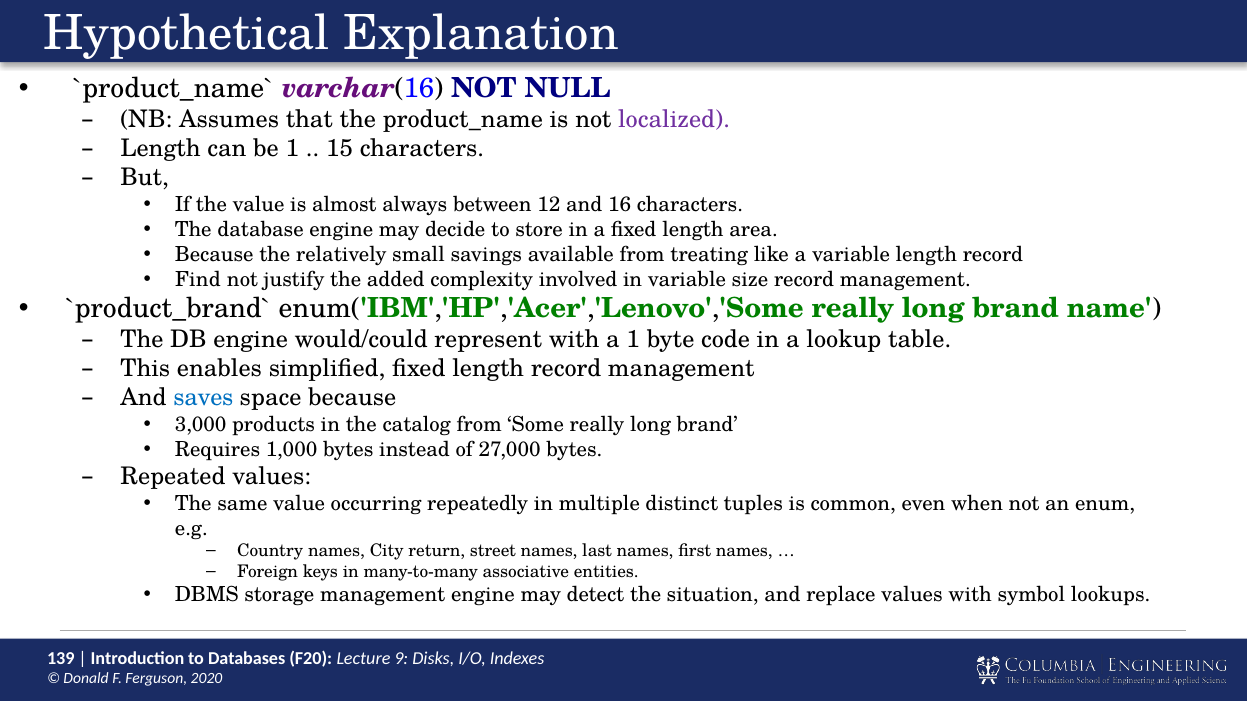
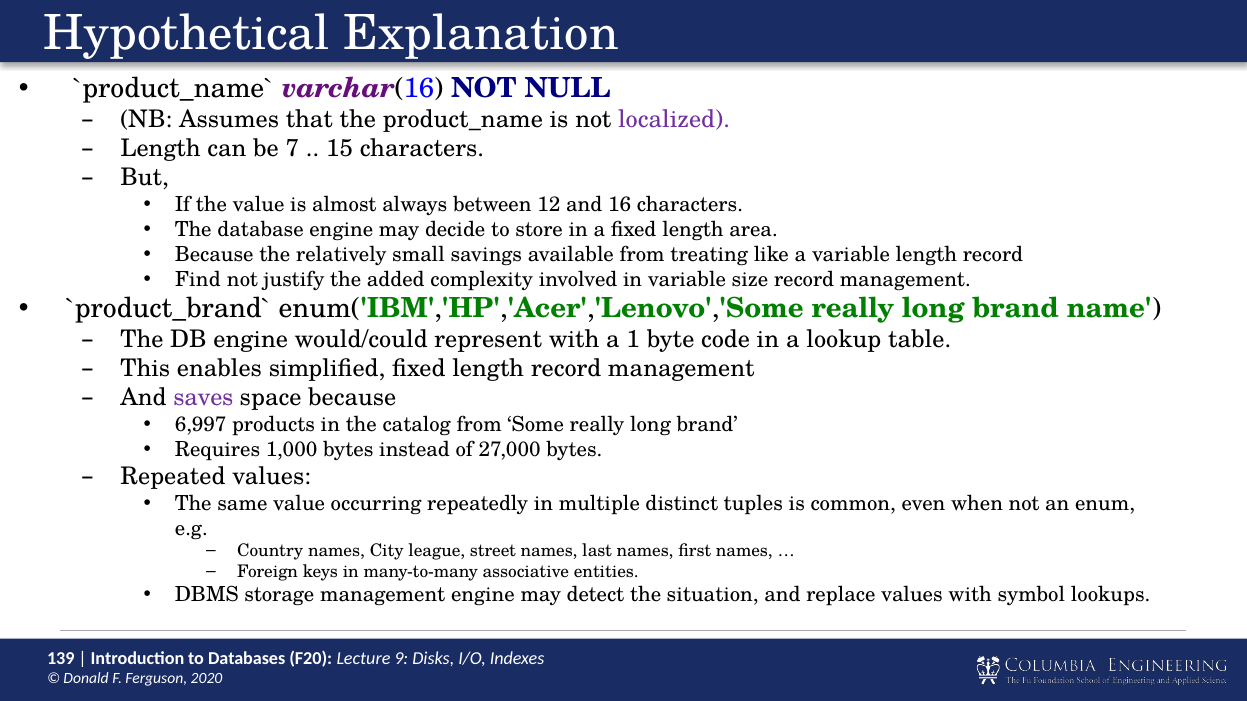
be 1: 1 -> 7 (292, 149)
saves colour: blue -> purple (203, 398)
3,000: 3,000 -> 6,997 (201, 425)
return: return -> league (437, 552)
